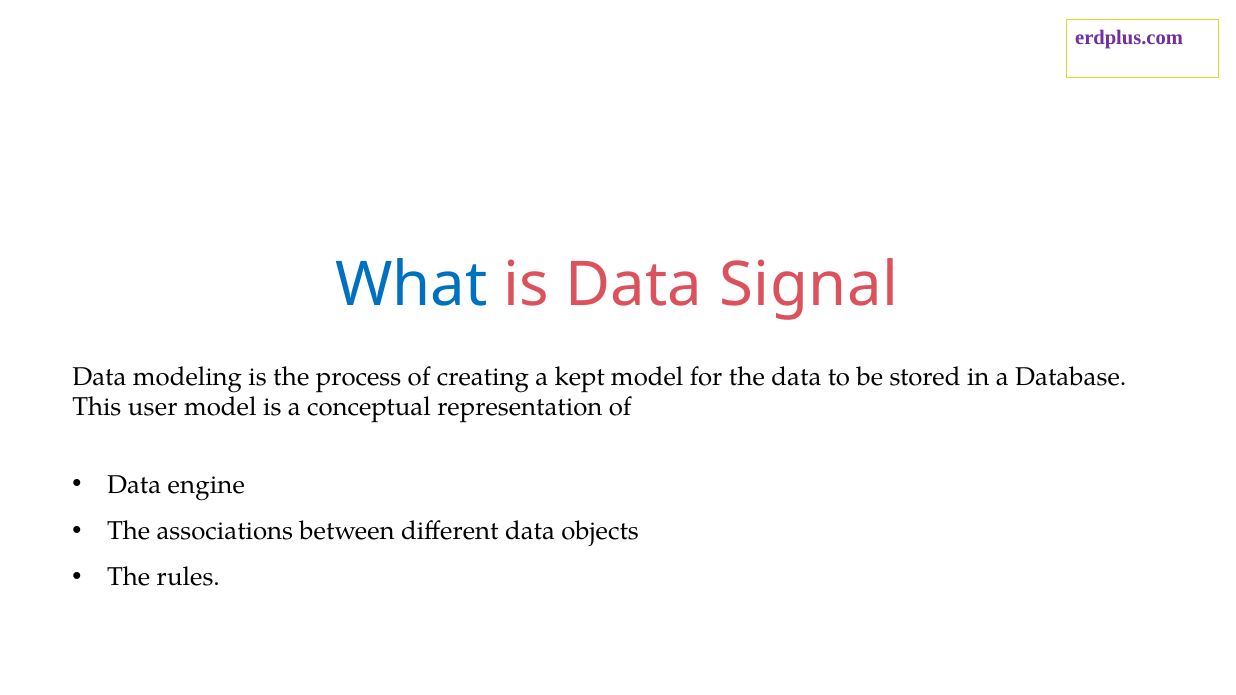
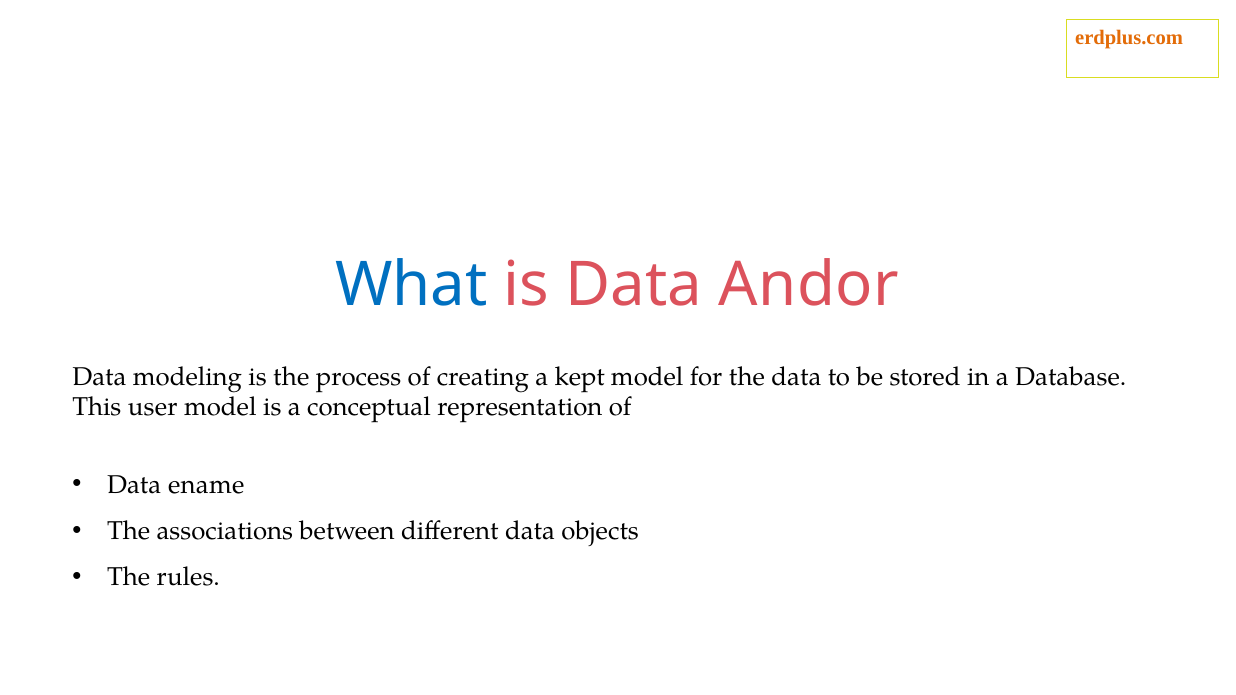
erdplus.com colour: purple -> orange (1129, 37)
Signal: Signal -> Andor (809, 285)
engine: engine -> ename (206, 485)
